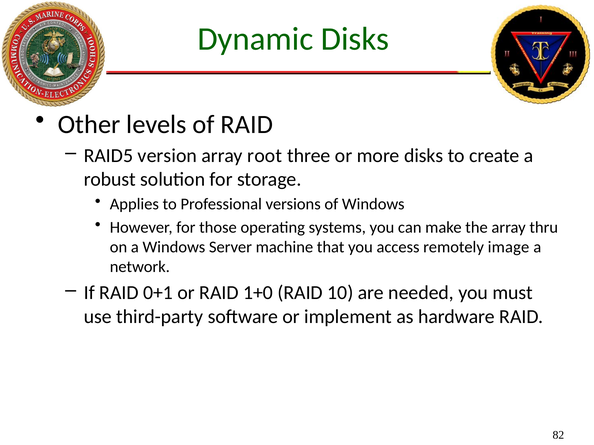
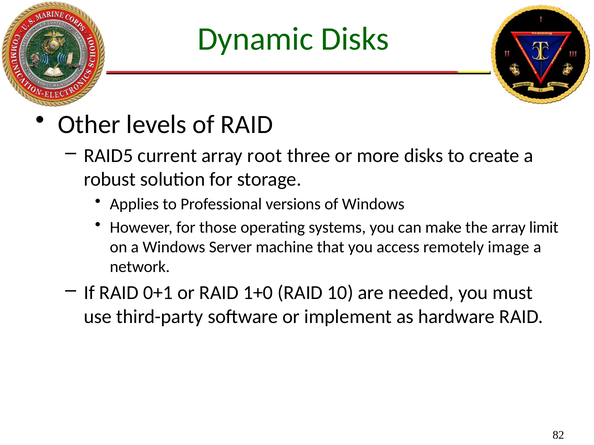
version: version -> current (167, 156)
thru: thru -> limit (544, 227)
